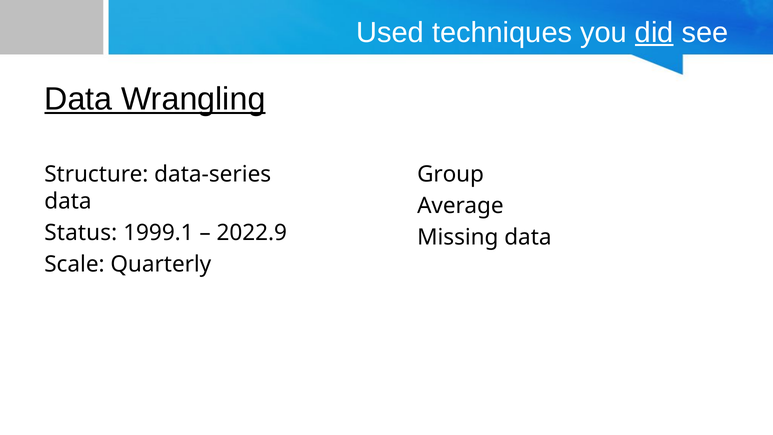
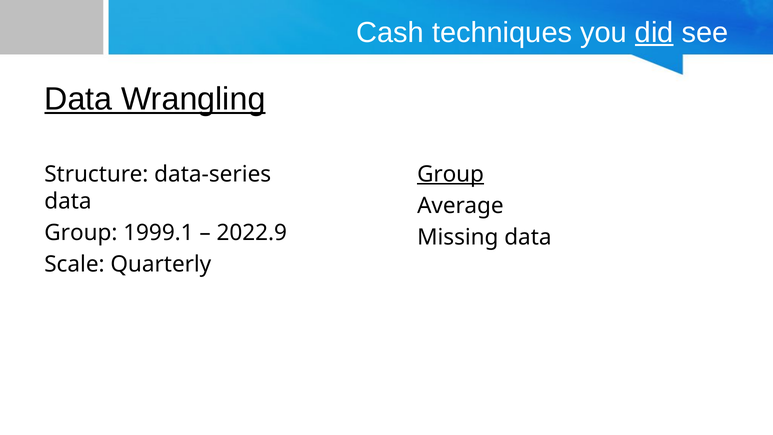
Used: Used -> Cash (390, 33)
Group underline: none -> present (451, 174)
Status: Status -> Group (81, 233)
